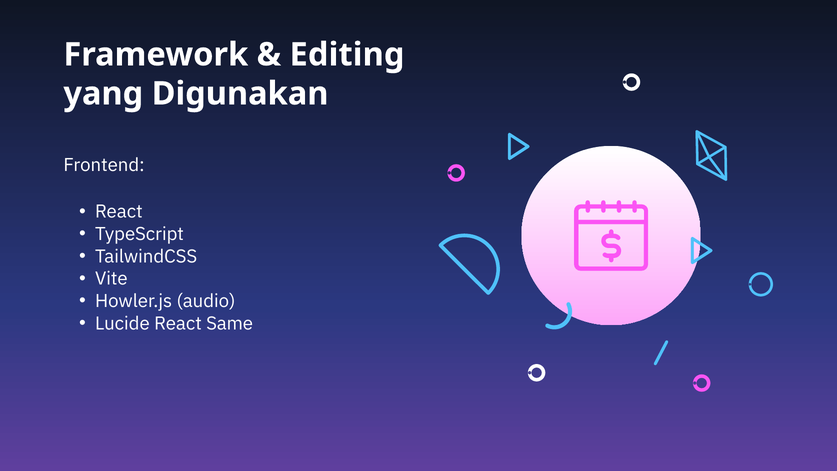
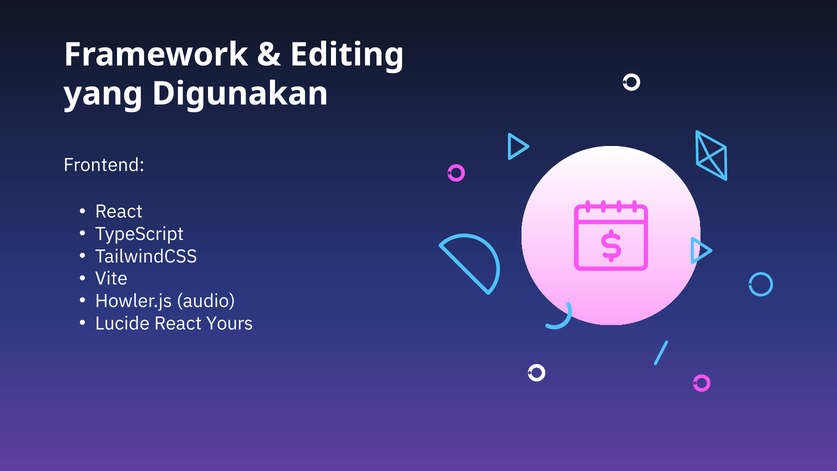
Same: Same -> Yours (230, 323)
